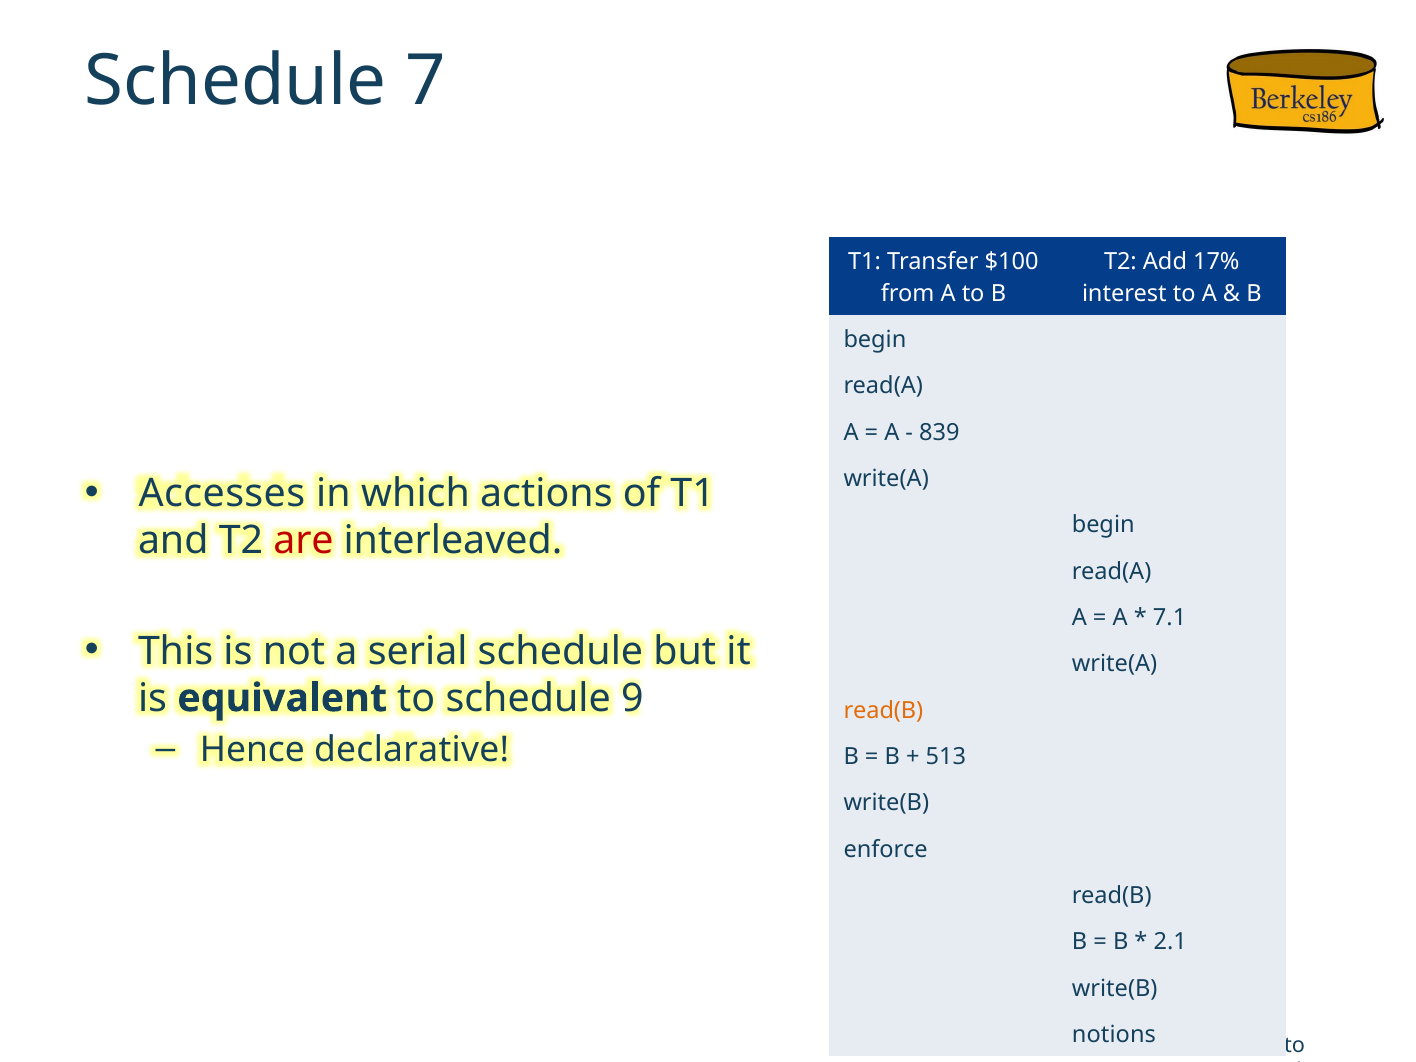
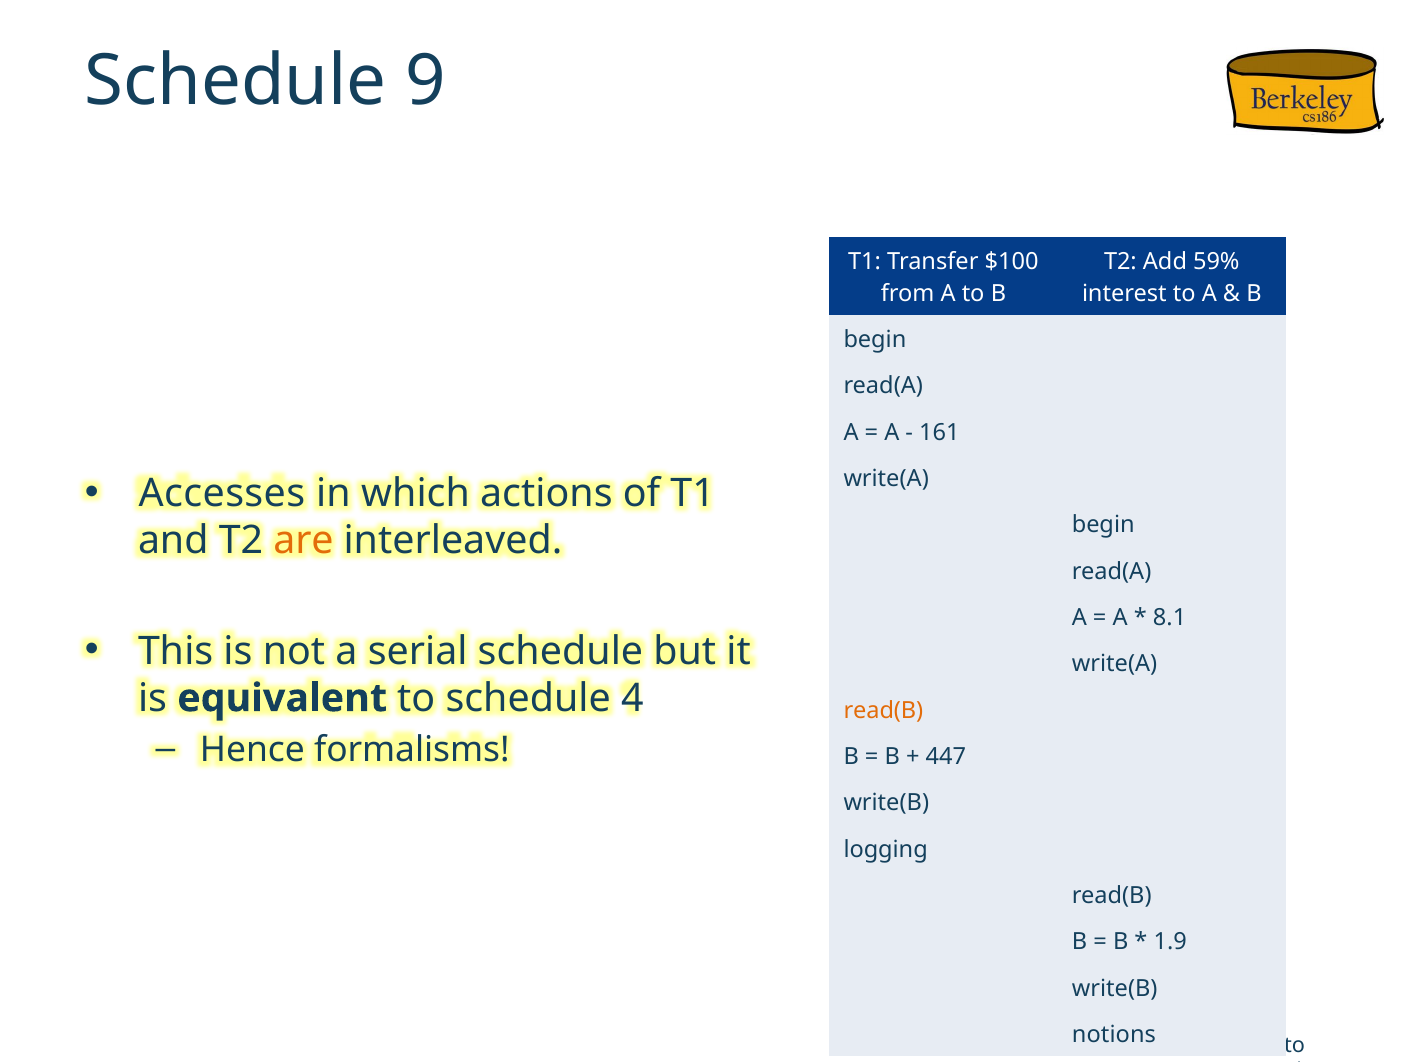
7: 7 -> 9 (425, 81)
17%: 17% -> 59% (1216, 261)
839: 839 -> 161 (939, 432)
are colour: red -> orange (304, 541)
7.1: 7.1 -> 8.1 (1170, 618)
9: 9 -> 4 (632, 698)
declarative: declarative -> formalisms (412, 750)
513: 513 -> 447 (946, 757)
enforce: enforce -> logging (886, 849)
2.1: 2.1 -> 1.9 (1170, 942)
